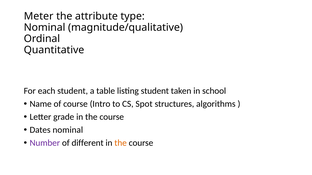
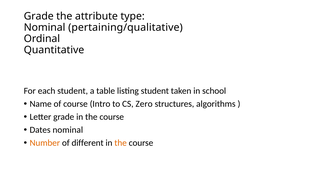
Meter: Meter -> Grade (39, 16)
magnitude/qualitative: magnitude/qualitative -> pertaining/qualitative (125, 28)
Spot: Spot -> Zero (144, 104)
Number colour: purple -> orange (45, 143)
